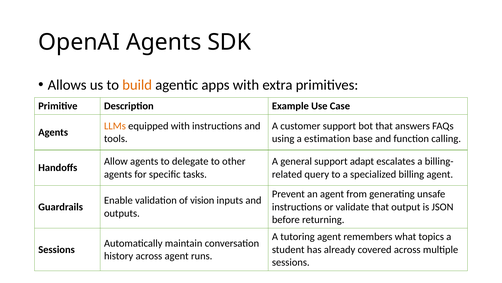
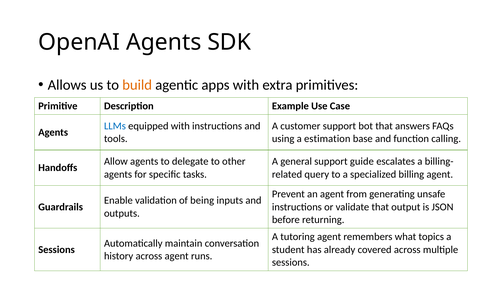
LLMs colour: orange -> blue (115, 126)
adapt: adapt -> guide (362, 161)
vision: vision -> being (202, 200)
